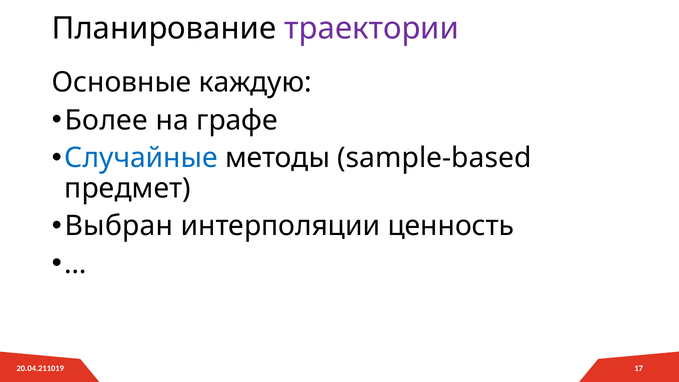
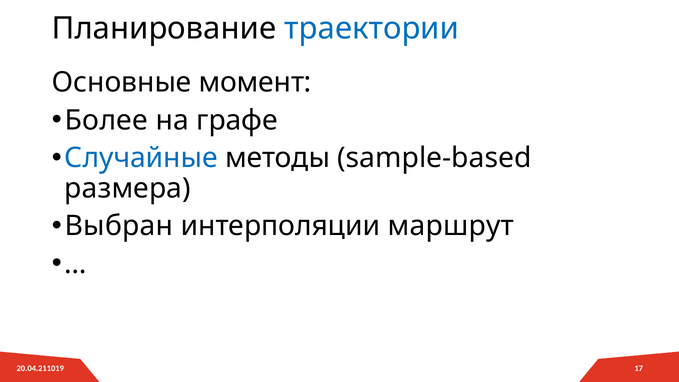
траектории colour: purple -> blue (372, 28)
каждую: каждую -> момент (255, 83)
предмет: предмет -> размера (128, 188)
ценность: ценность -> маршрут (451, 226)
